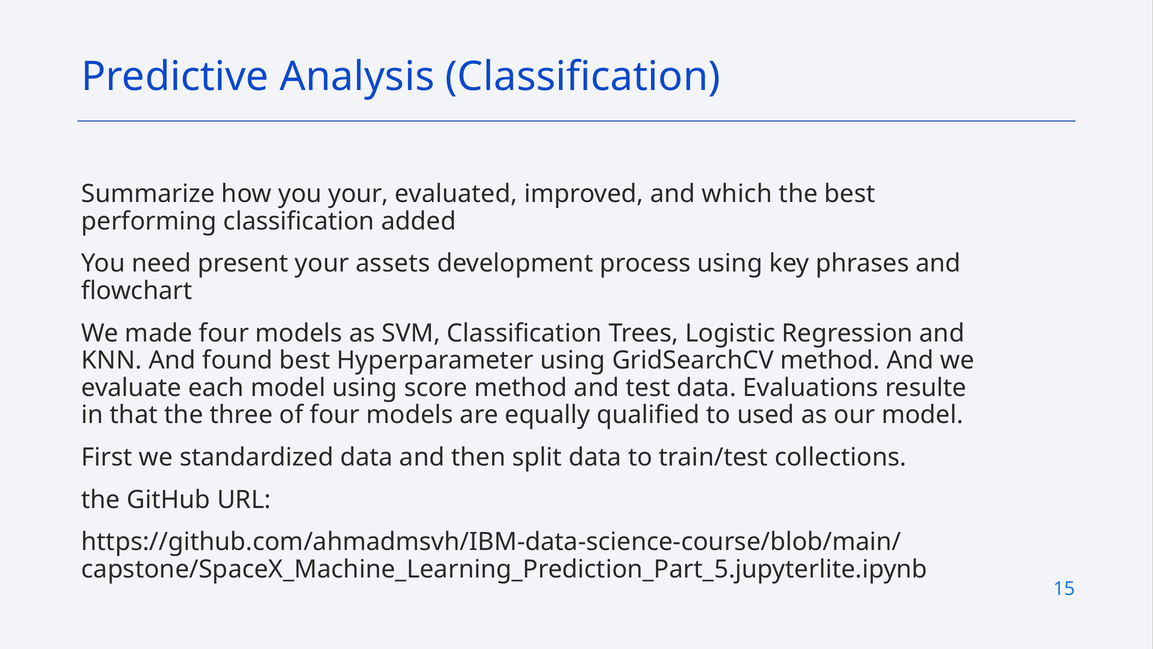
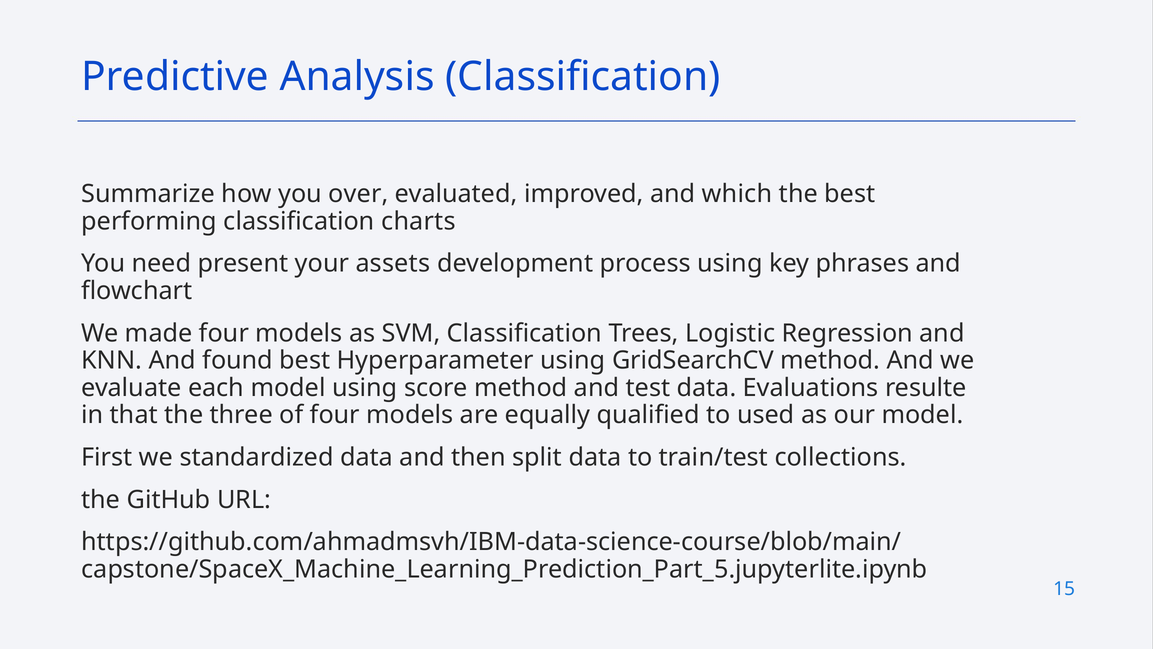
you your: your -> over (358, 194)
added: added -> charts (419, 221)
